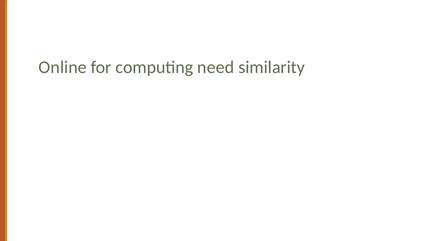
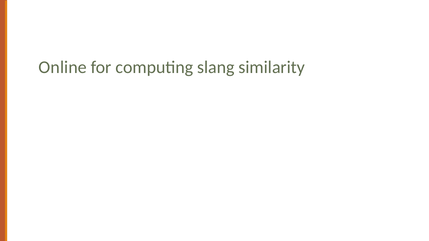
need: need -> slang (216, 67)
